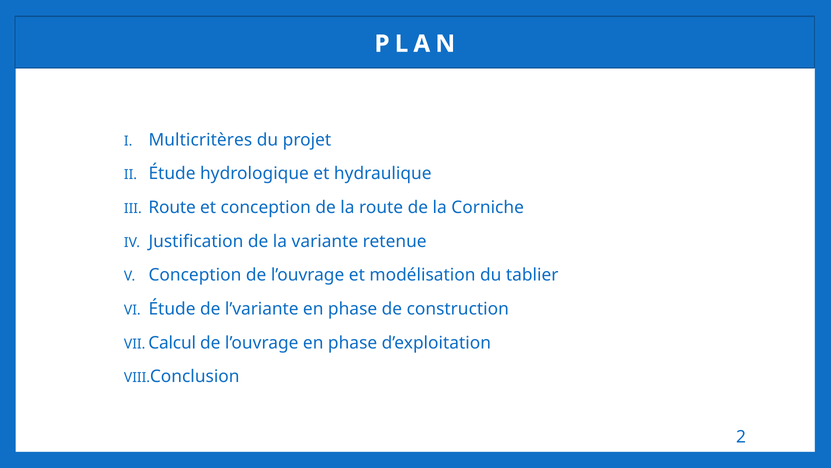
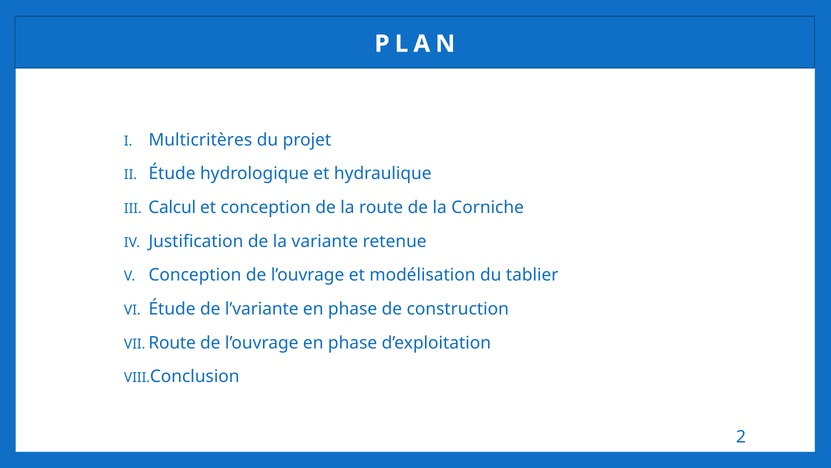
Route: Route -> Calcul (172, 207)
Calcul: Calcul -> Route (172, 342)
